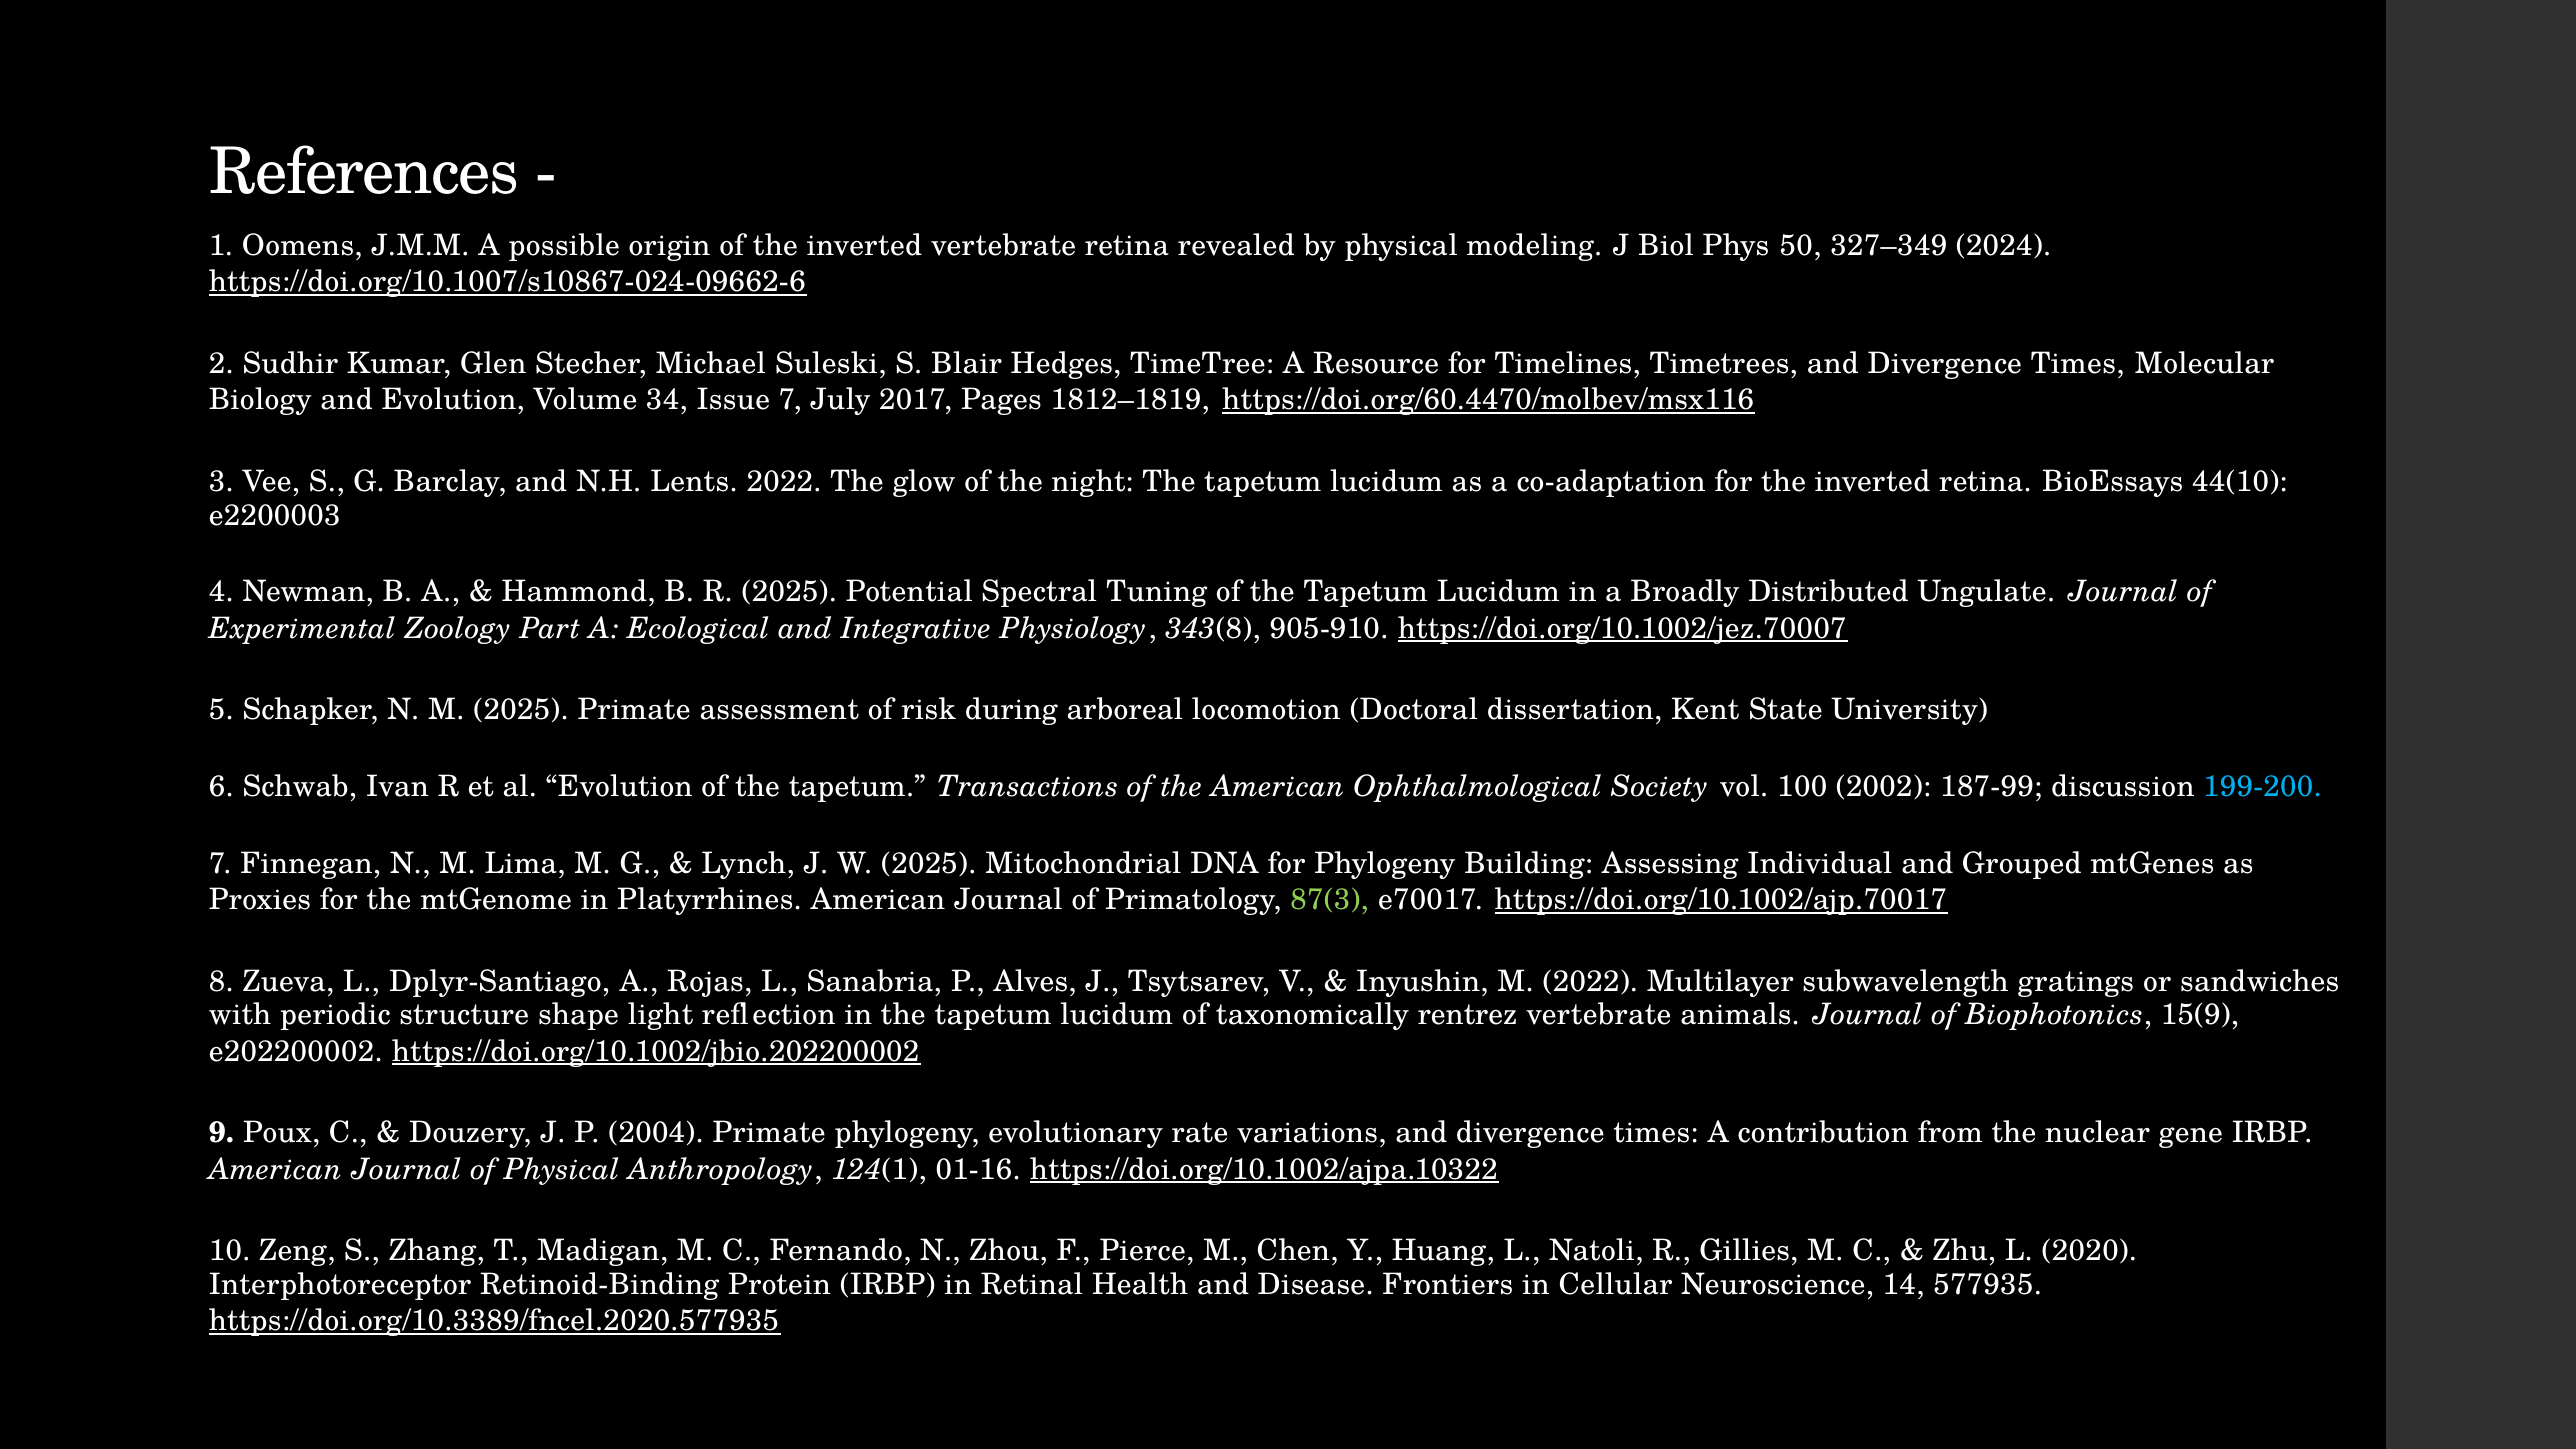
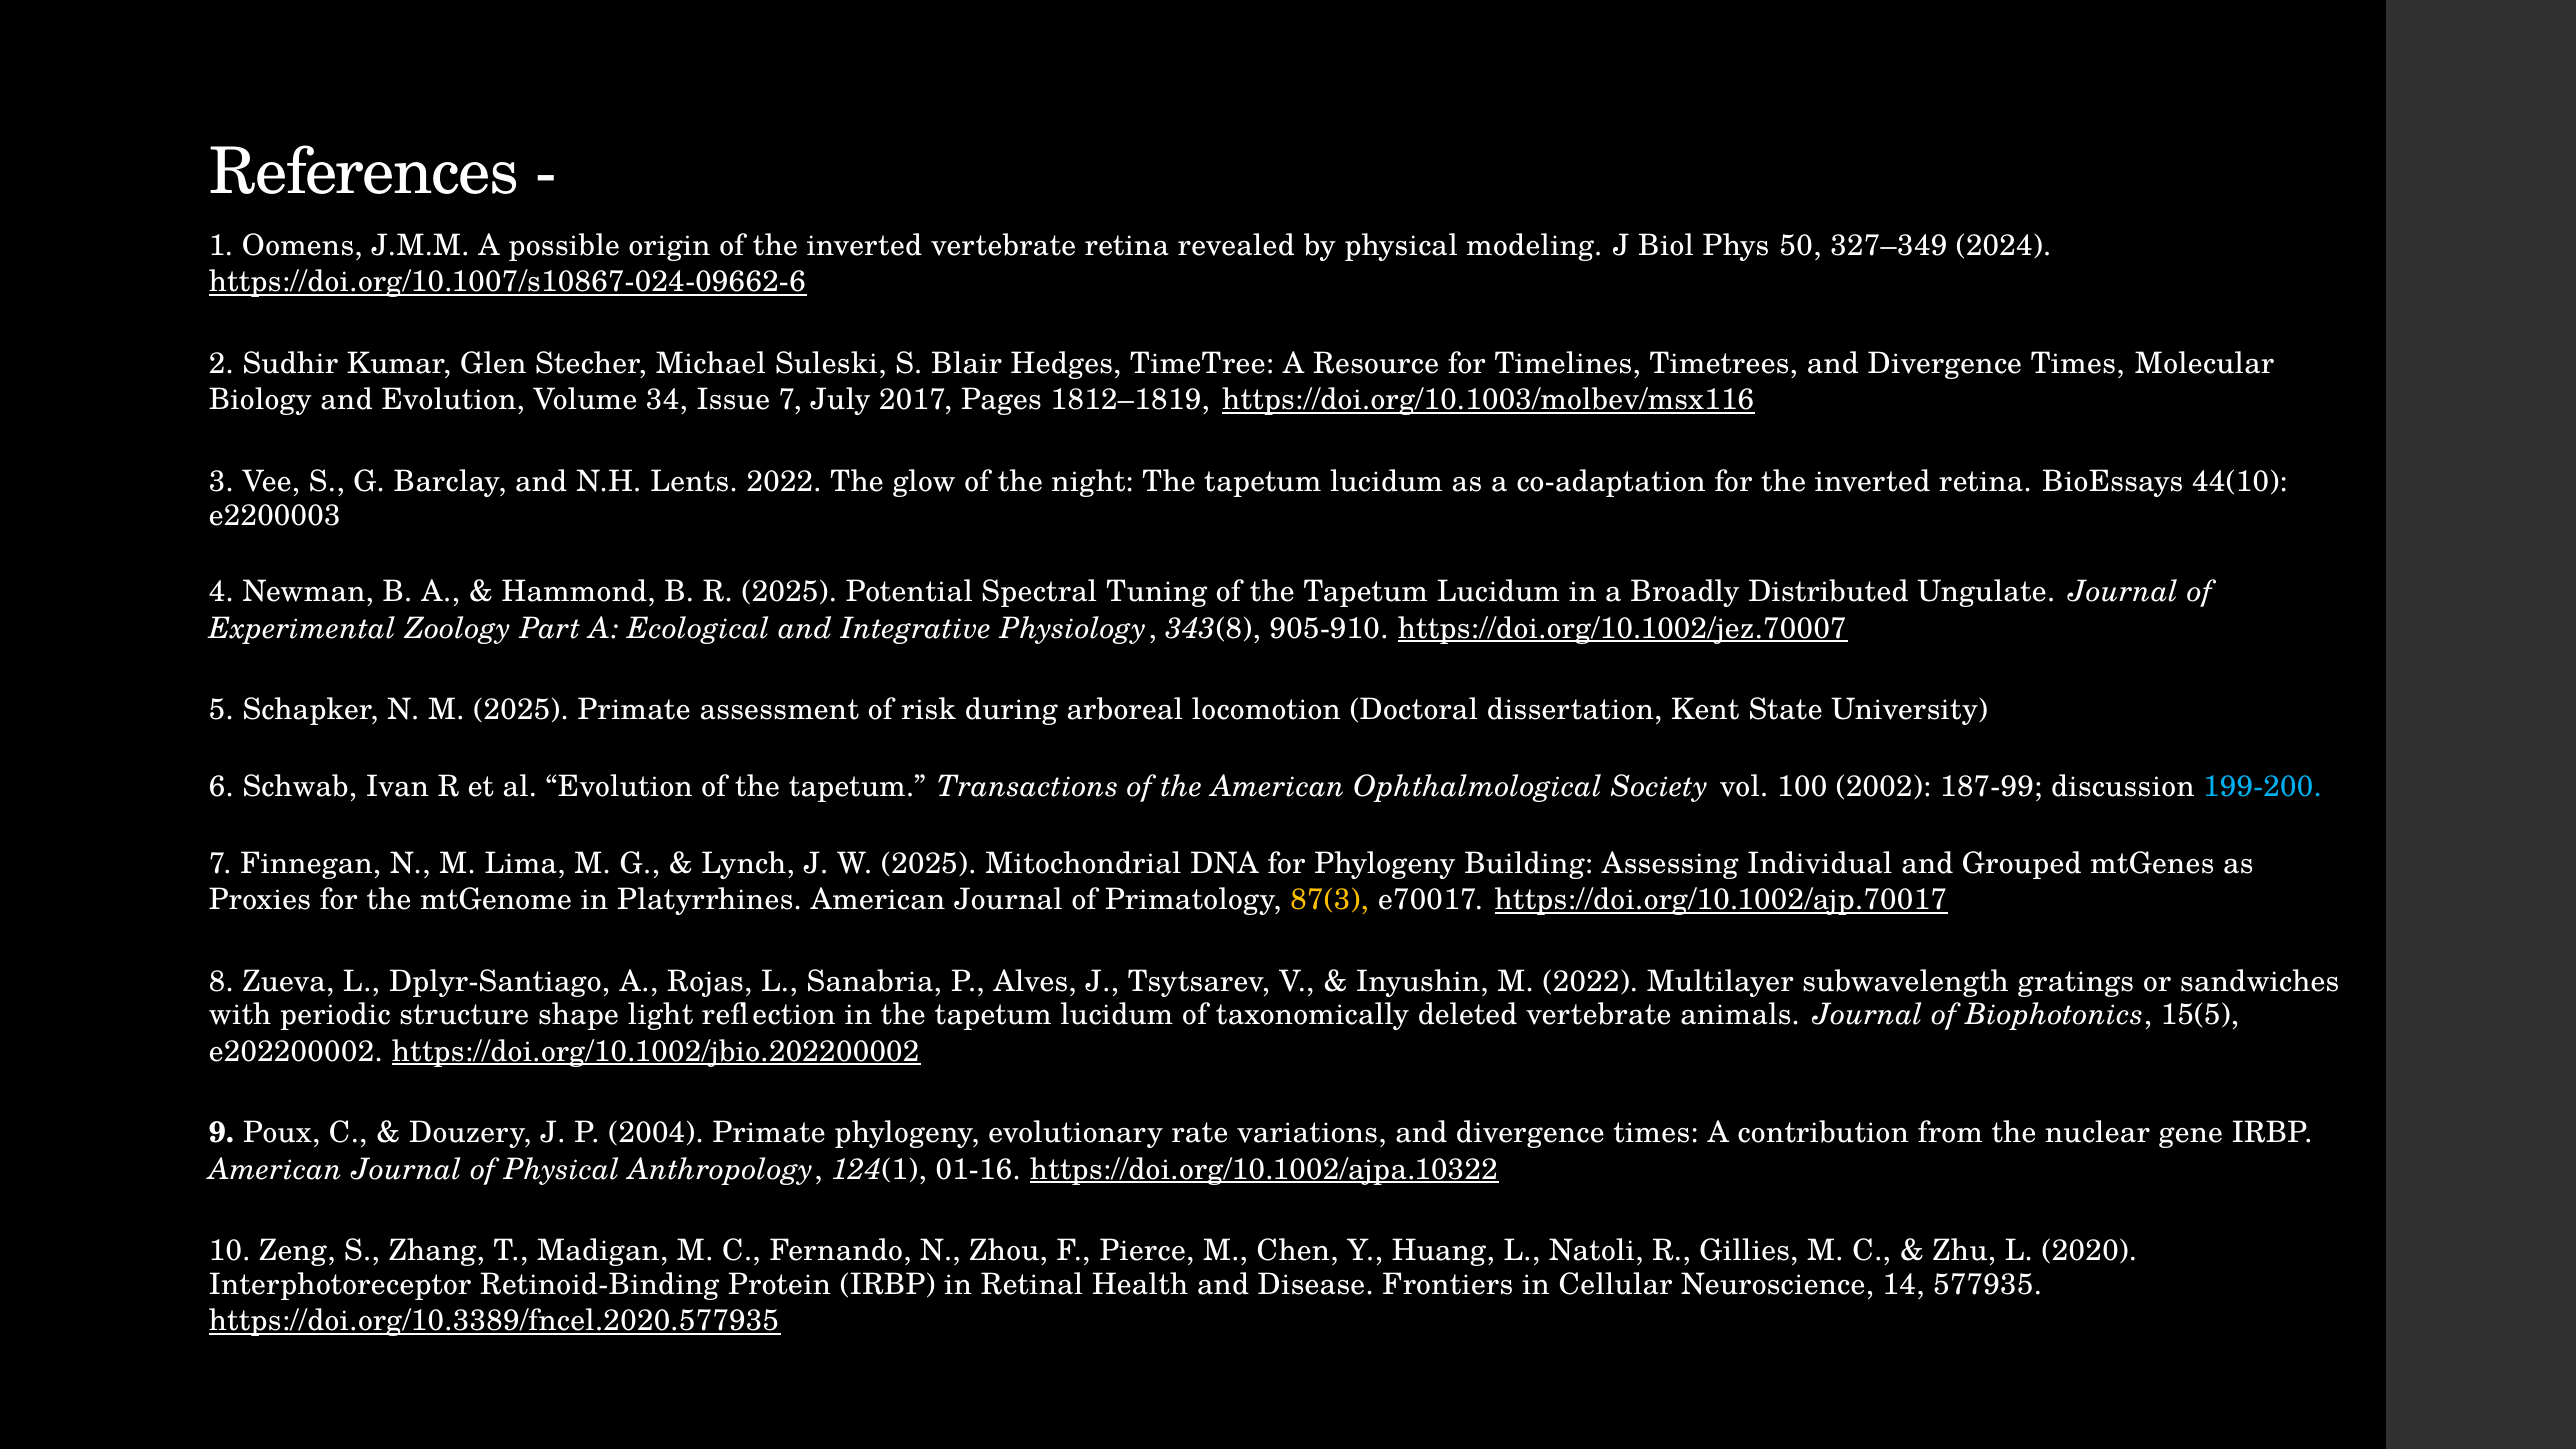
https://doi.org/60.4470/molbev/msx116: https://doi.org/60.4470/molbev/msx116 -> https://doi.org/10.1003/molbev/msx116 (1488, 400)
87(3 colour: light green -> yellow (1330, 900)
rentrez: rentrez -> deleted (1468, 1015)
15(9: 15(9 -> 15(5 (2200, 1015)
